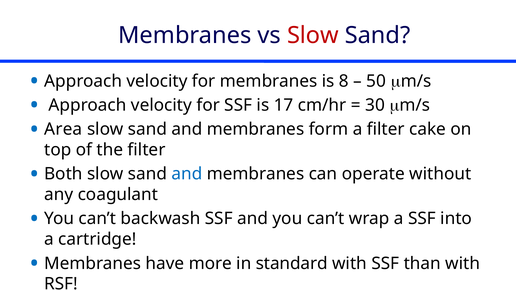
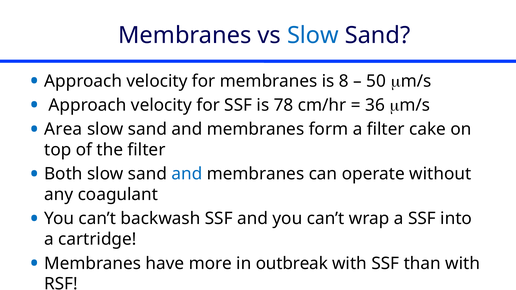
Slow colour: red -> blue (313, 36)
17: 17 -> 78 (284, 105)
30: 30 -> 36 (375, 105)
standard: standard -> outbreak (292, 264)
